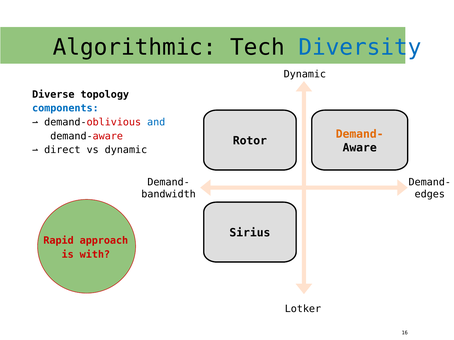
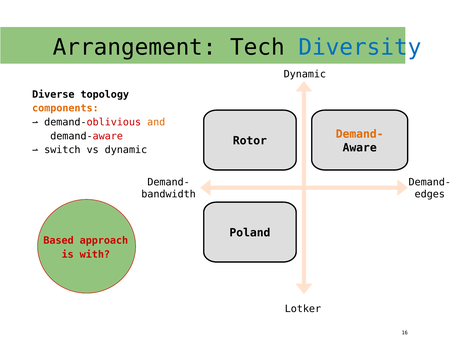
Algorithmic: Algorithmic -> Arrangement (135, 48)
components colour: blue -> orange (65, 108)
and colour: blue -> orange (156, 122)
direct: direct -> switch (62, 150)
Sirius: Sirius -> Poland (250, 233)
Rapid: Rapid -> Based (59, 241)
